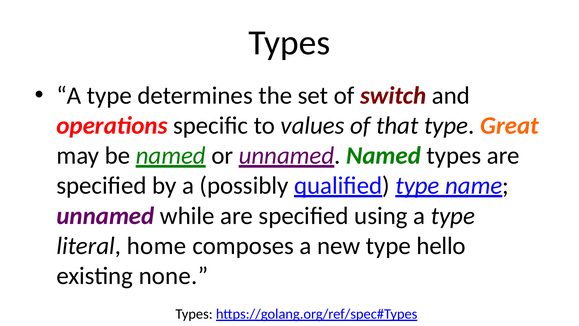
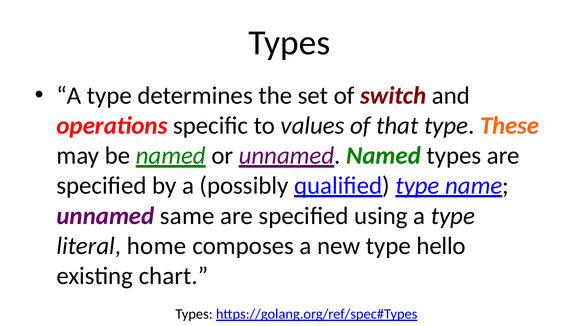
Great: Great -> These (510, 126)
while: while -> same (187, 216)
none: none -> chart (173, 276)
